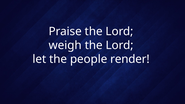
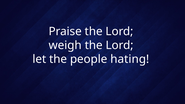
render: render -> hating (130, 59)
